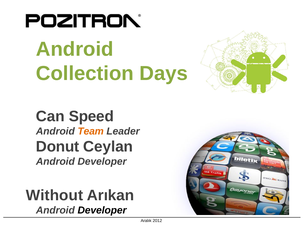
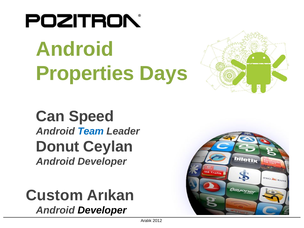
Collection: Collection -> Properties (85, 74)
Team colour: orange -> blue (91, 131)
Without: Without -> Custom (54, 195)
